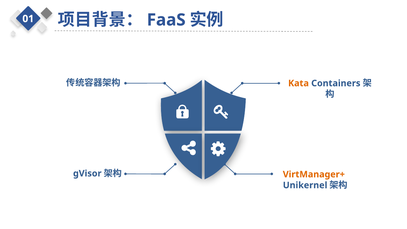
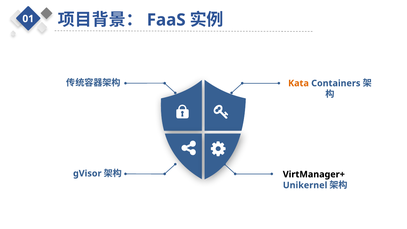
VirtManager+ colour: orange -> black (314, 174)
